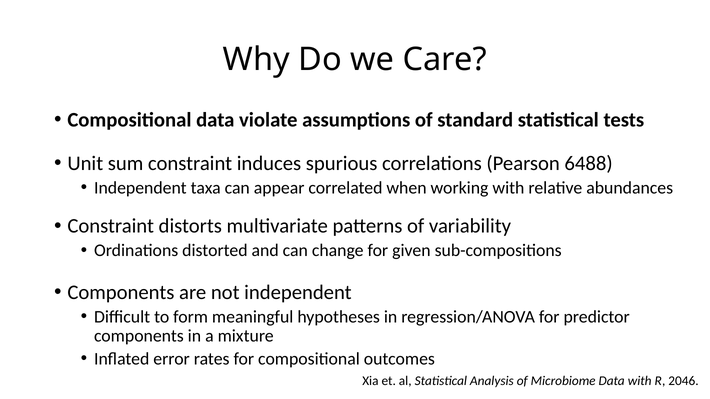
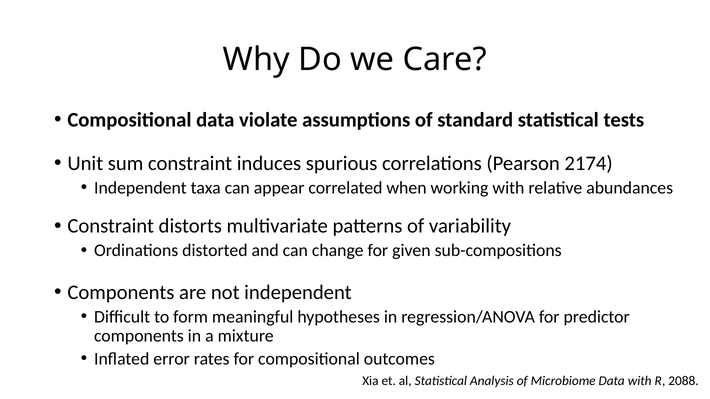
6488: 6488 -> 2174 (589, 164)
2046: 2046 -> 2088 (684, 381)
